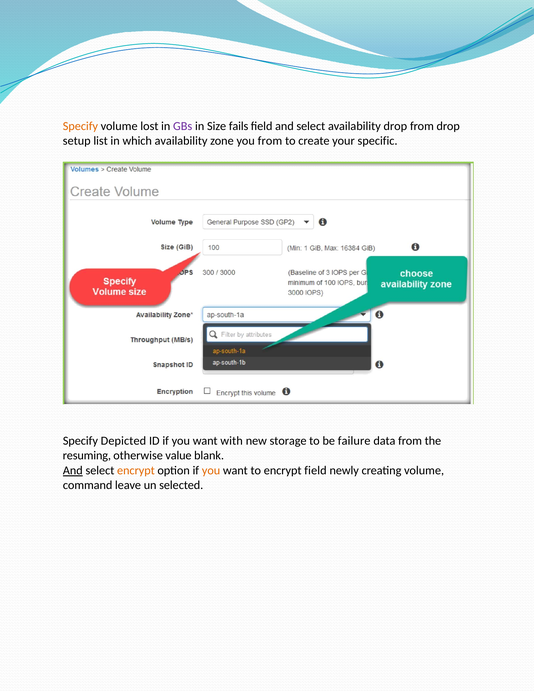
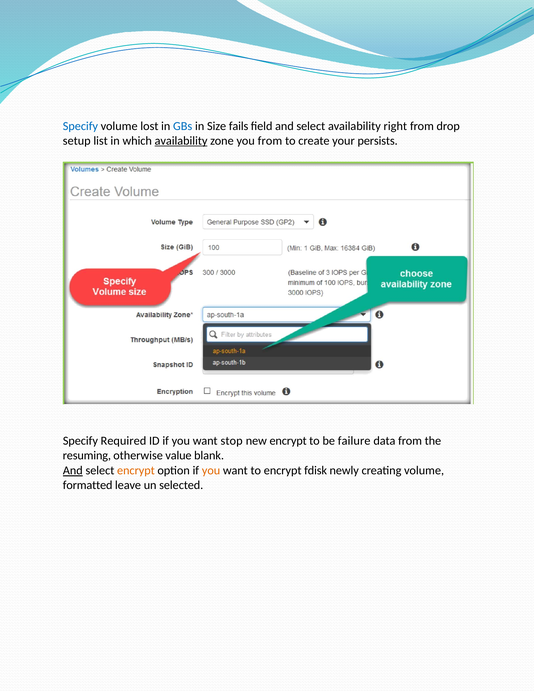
Specify colour: orange -> blue (80, 126)
GBs colour: purple -> blue (183, 126)
availability drop: drop -> right (395, 126)
availability underline: none -> present (181, 141)
specific: specific -> persists (378, 141)
Depicted: Depicted -> Required (123, 441)
with: with -> stop (232, 441)
new storage: storage -> encrypt (288, 441)
encrypt field: field -> fdisk (316, 471)
command: command -> formatted (88, 485)
